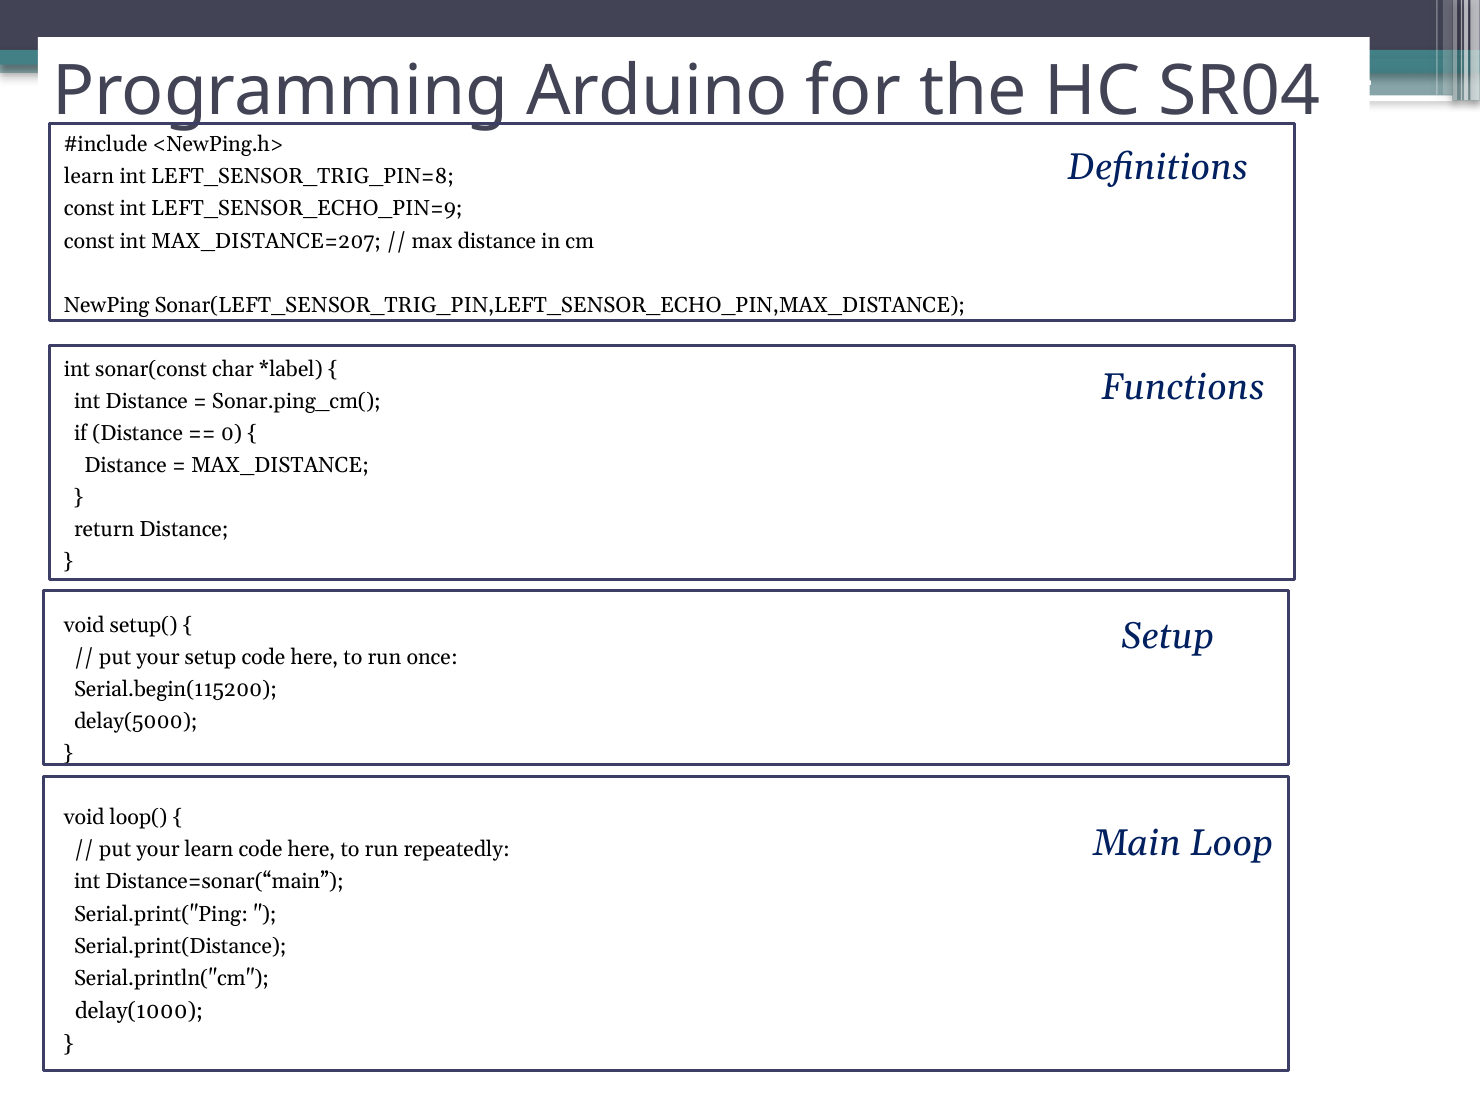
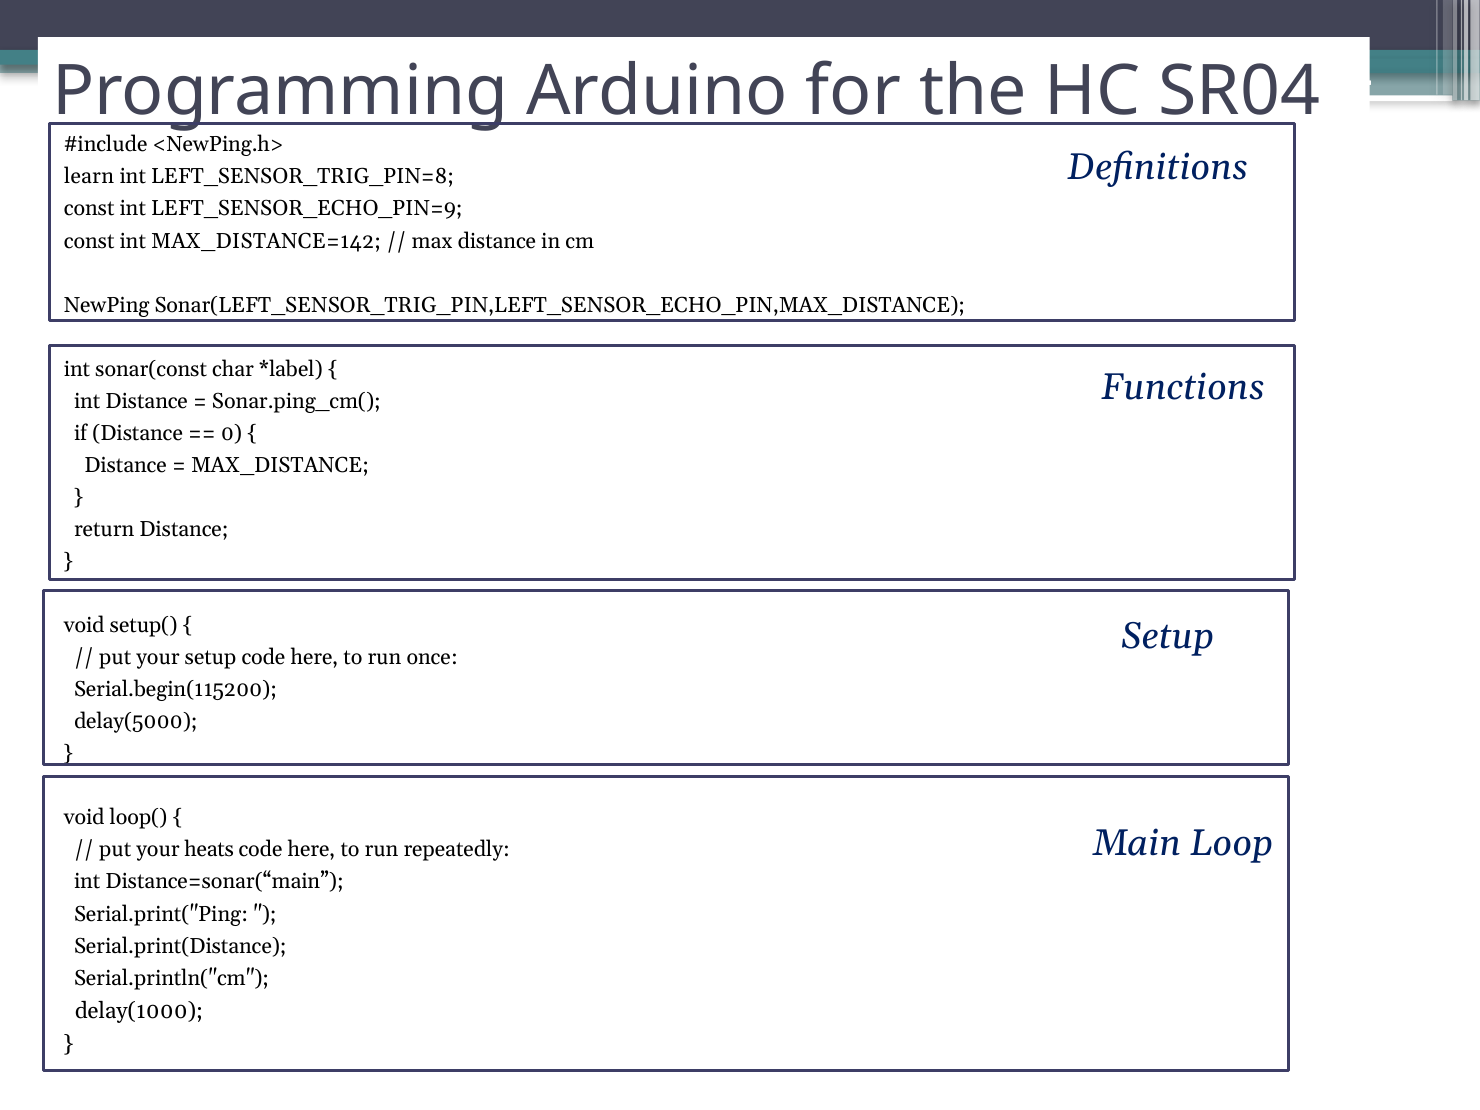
MAX_DISTANCE=207: MAX_DISTANCE=207 -> MAX_DISTANCE=142 (266, 241)
your learn: learn -> heats (209, 850)
